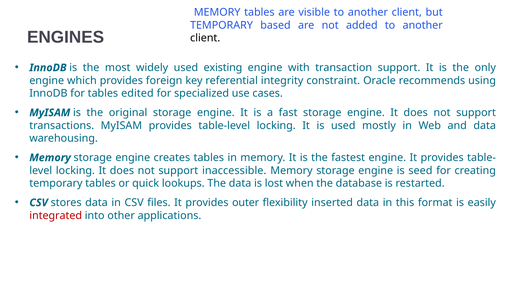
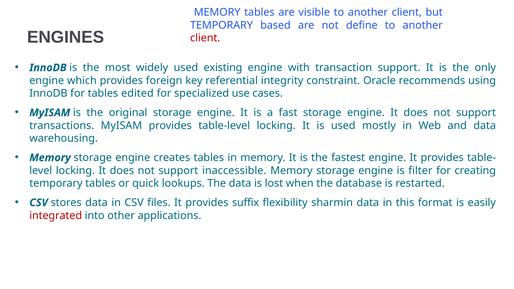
added: added -> define (362, 25)
client colour: black -> red (205, 38)
seed: seed -> filter (420, 171)
outer: outer -> suffix (246, 203)
inserted: inserted -> sharmin (332, 203)
